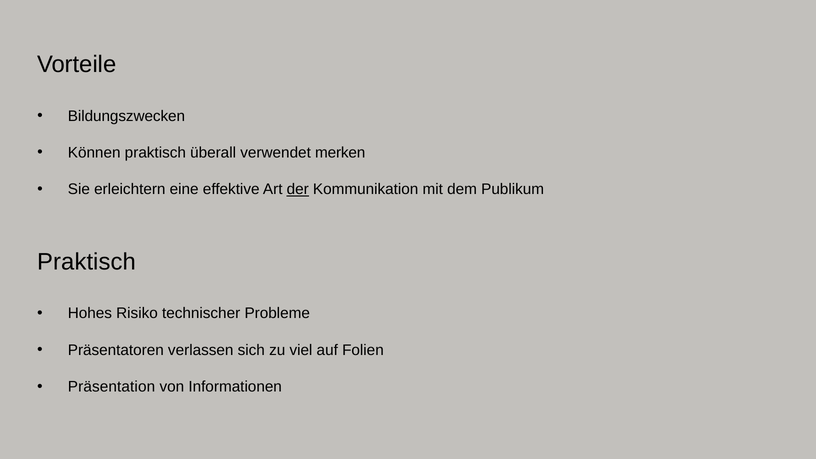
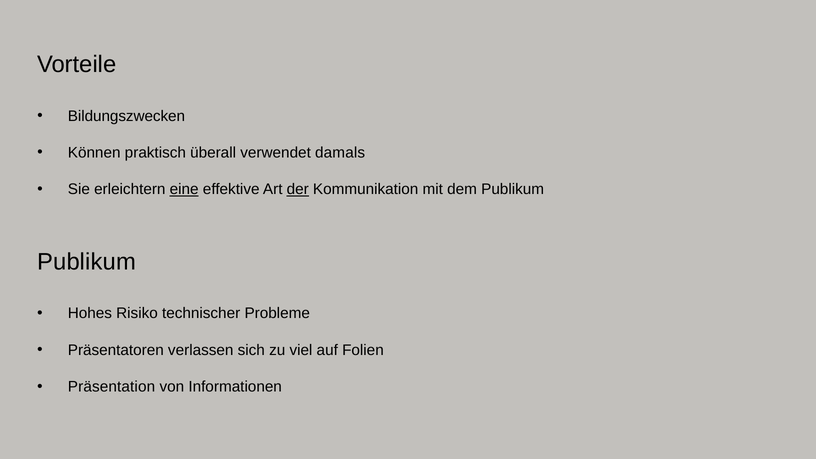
merken: merken -> damals (340, 153)
eine underline: none -> present (184, 189)
Praktisch: Praktisch -> Publikum (87, 262)
